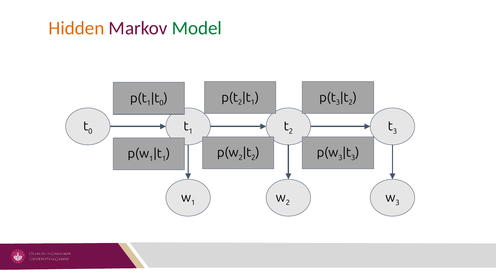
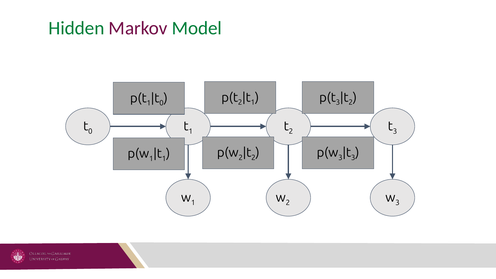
Hidden colour: orange -> green (76, 28)
